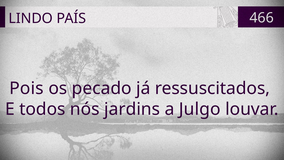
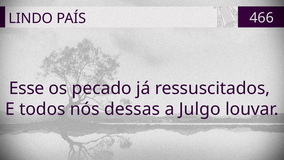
Pois: Pois -> Esse (27, 88)
jardins: jardins -> dessas (132, 109)
